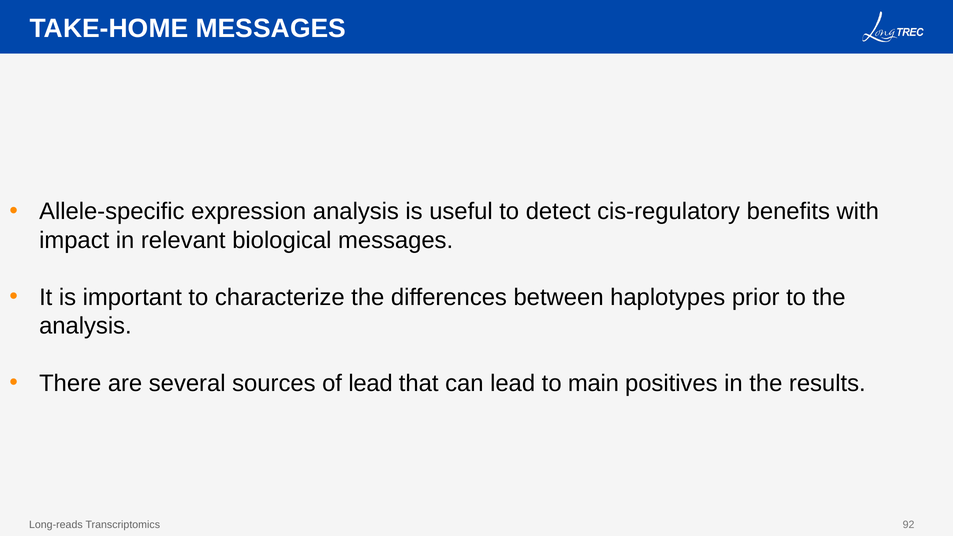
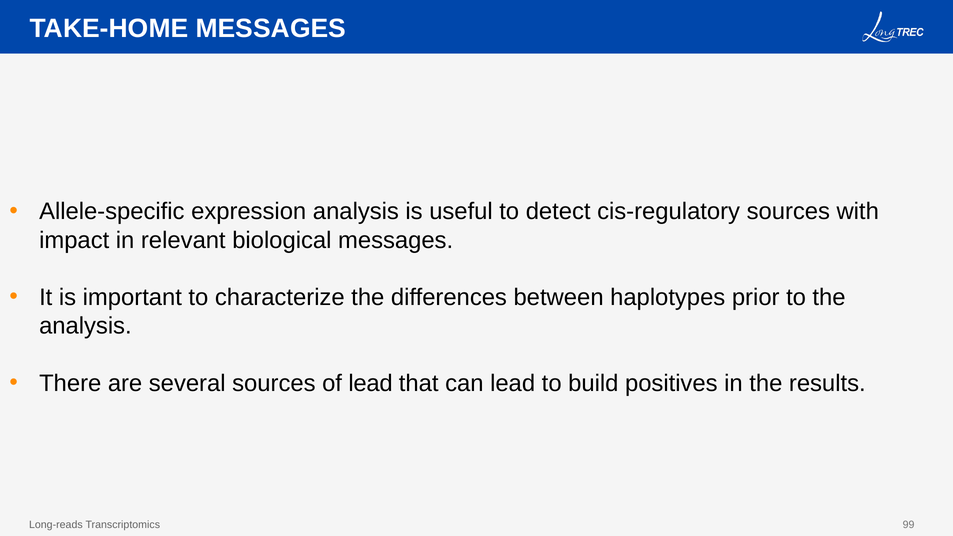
cis-regulatory benefits: benefits -> sources (788, 212)
main: main -> build (593, 383)
92: 92 -> 99 (909, 525)
